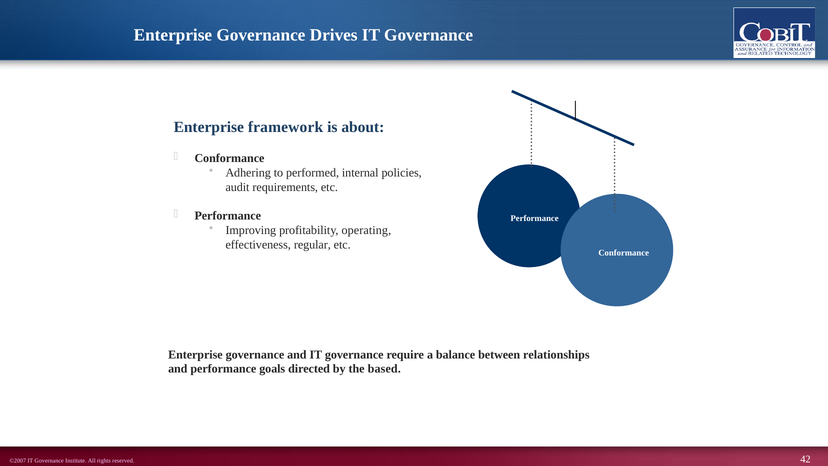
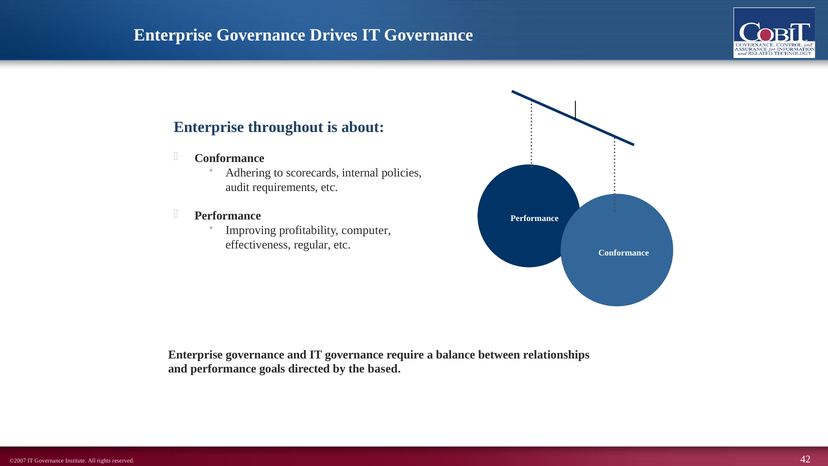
framework: framework -> throughout (286, 127)
performed: performed -> scorecards (313, 172)
operating: operating -> computer (366, 230)
